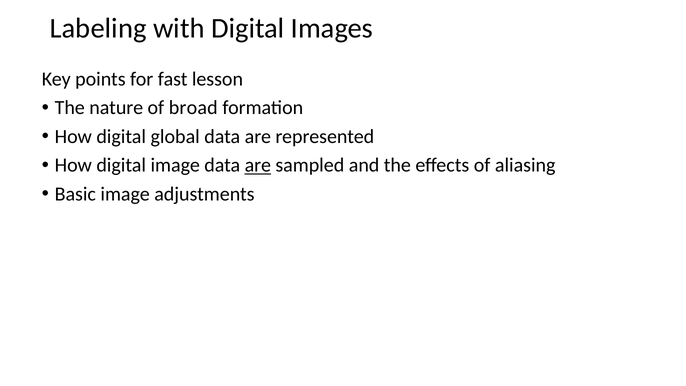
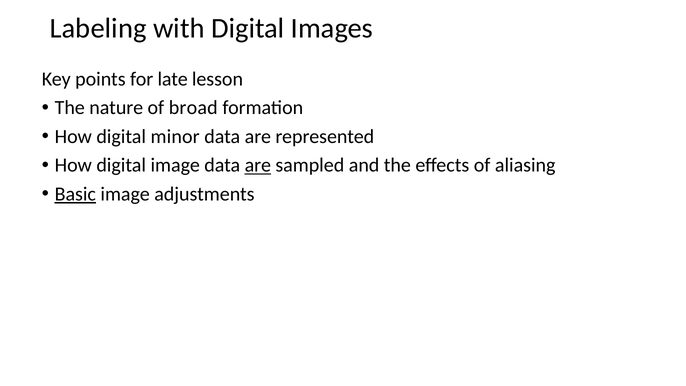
fast: fast -> late (173, 79)
global: global -> minor (175, 136)
Basic underline: none -> present (75, 194)
